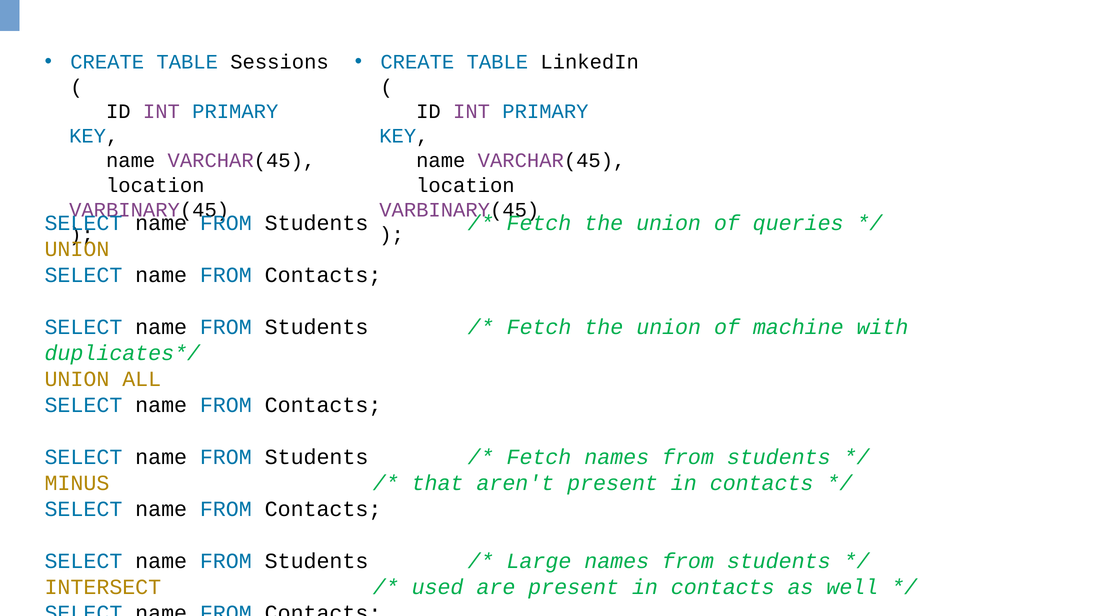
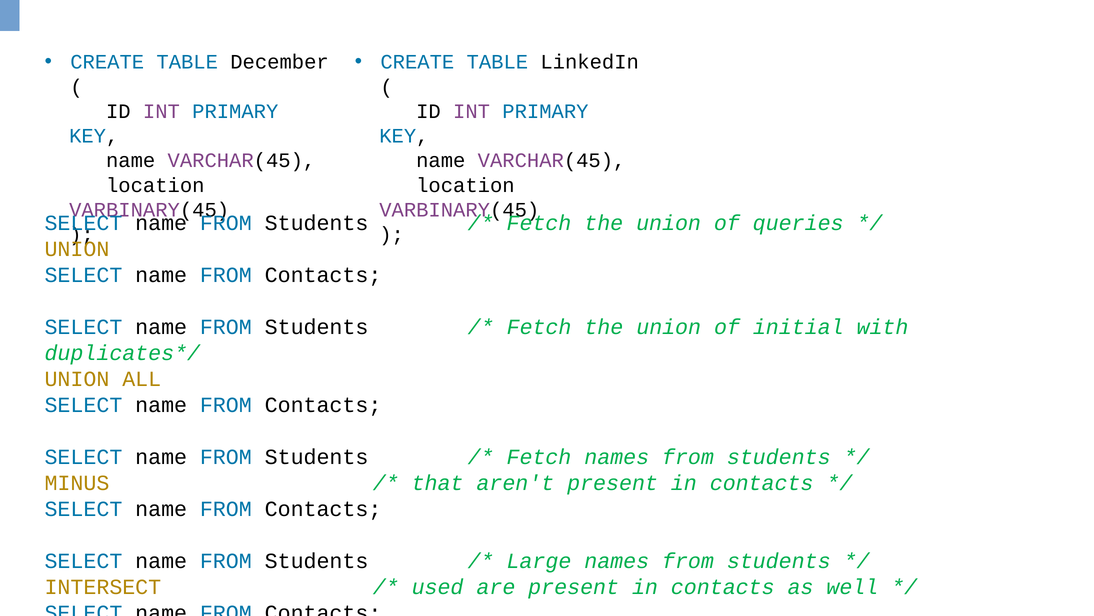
Sessions: Sessions -> December (280, 62)
machine: machine -> initial (798, 327)
